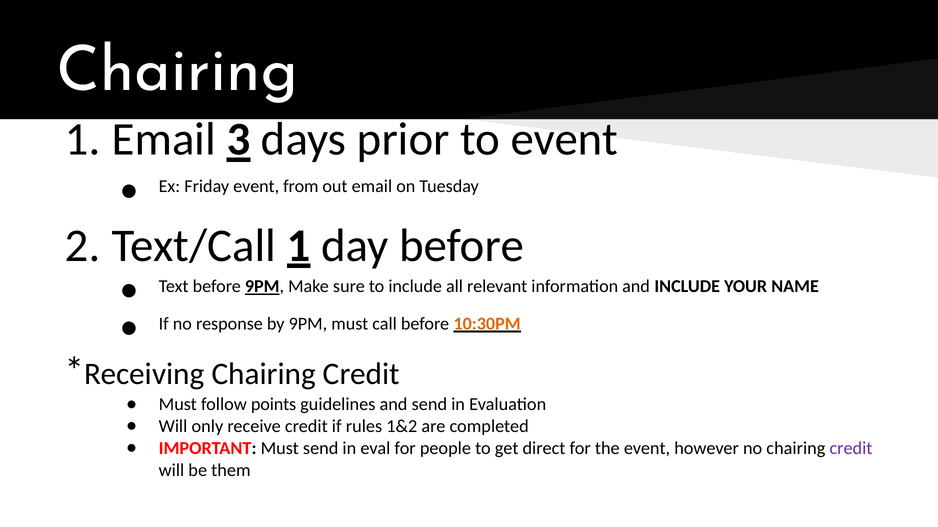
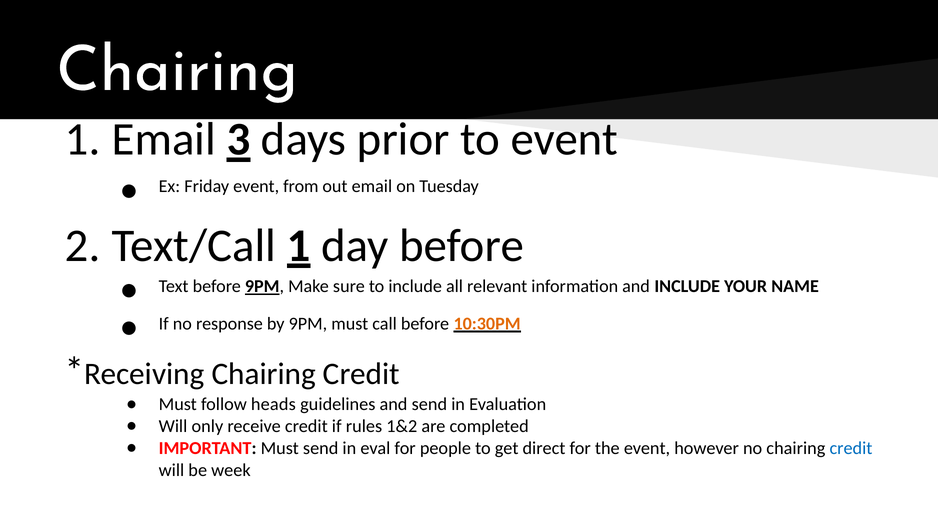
points: points -> heads (273, 405)
credit colour: purple -> blue (851, 449)
them: them -> week (231, 471)
